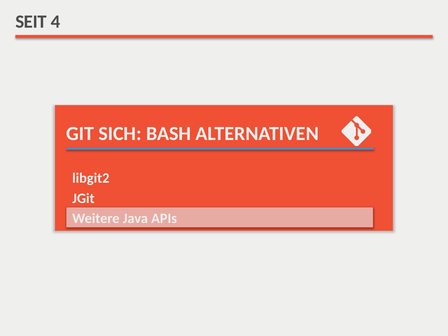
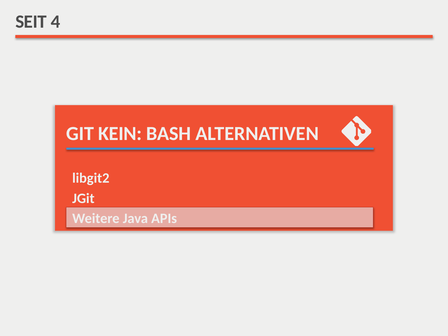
SICH: SICH -> KEIN (120, 133)
